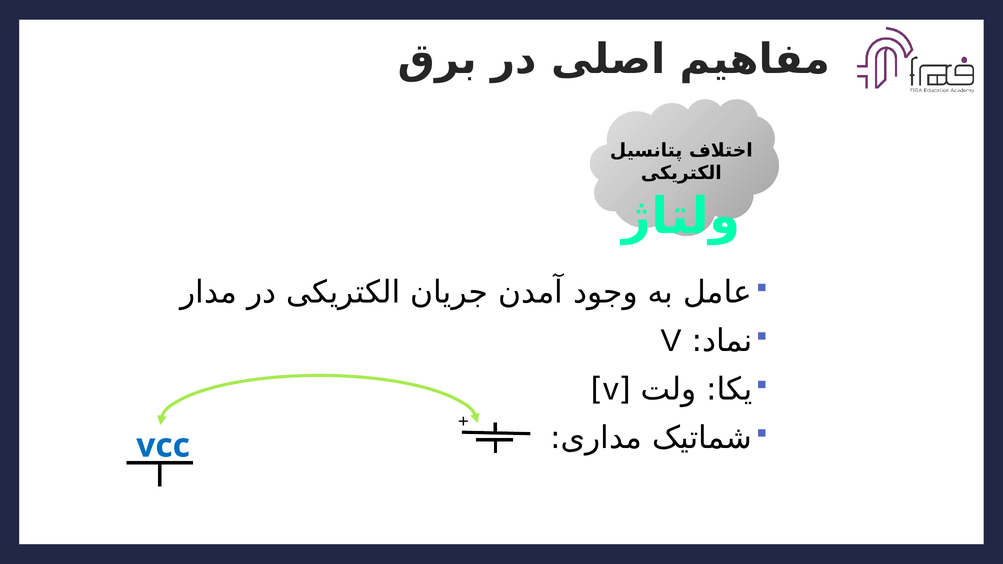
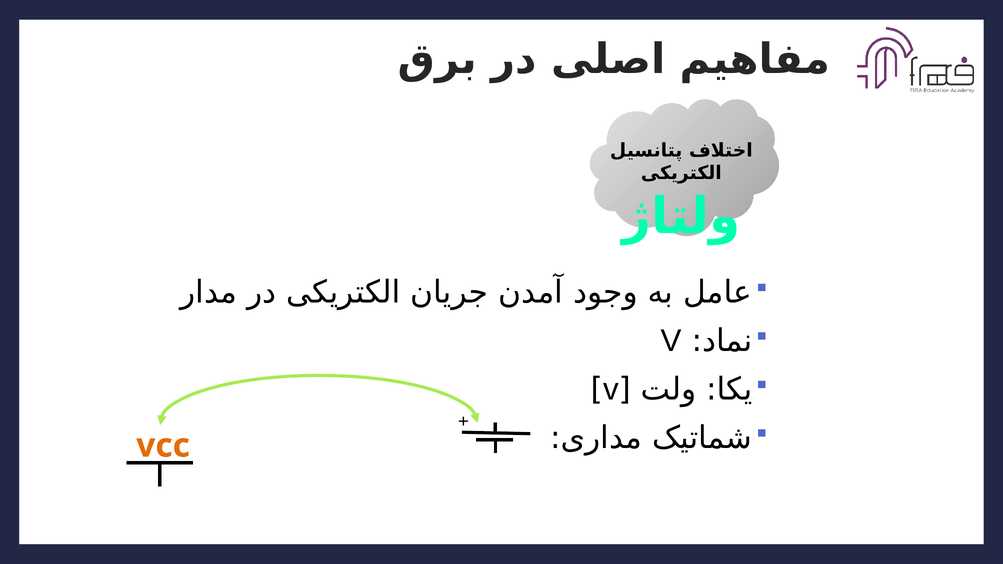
vcc colour: blue -> orange (163, 446)
